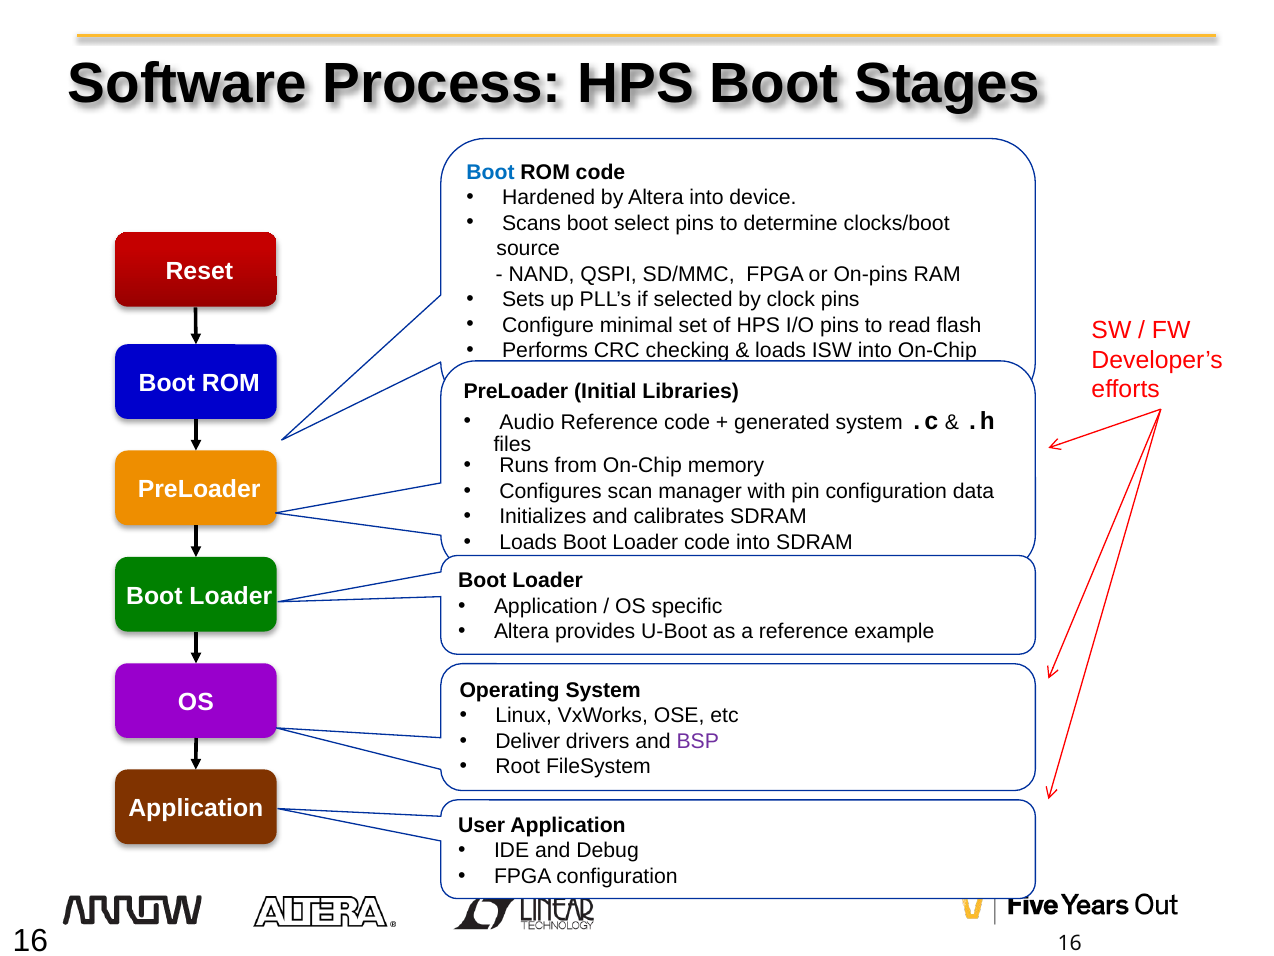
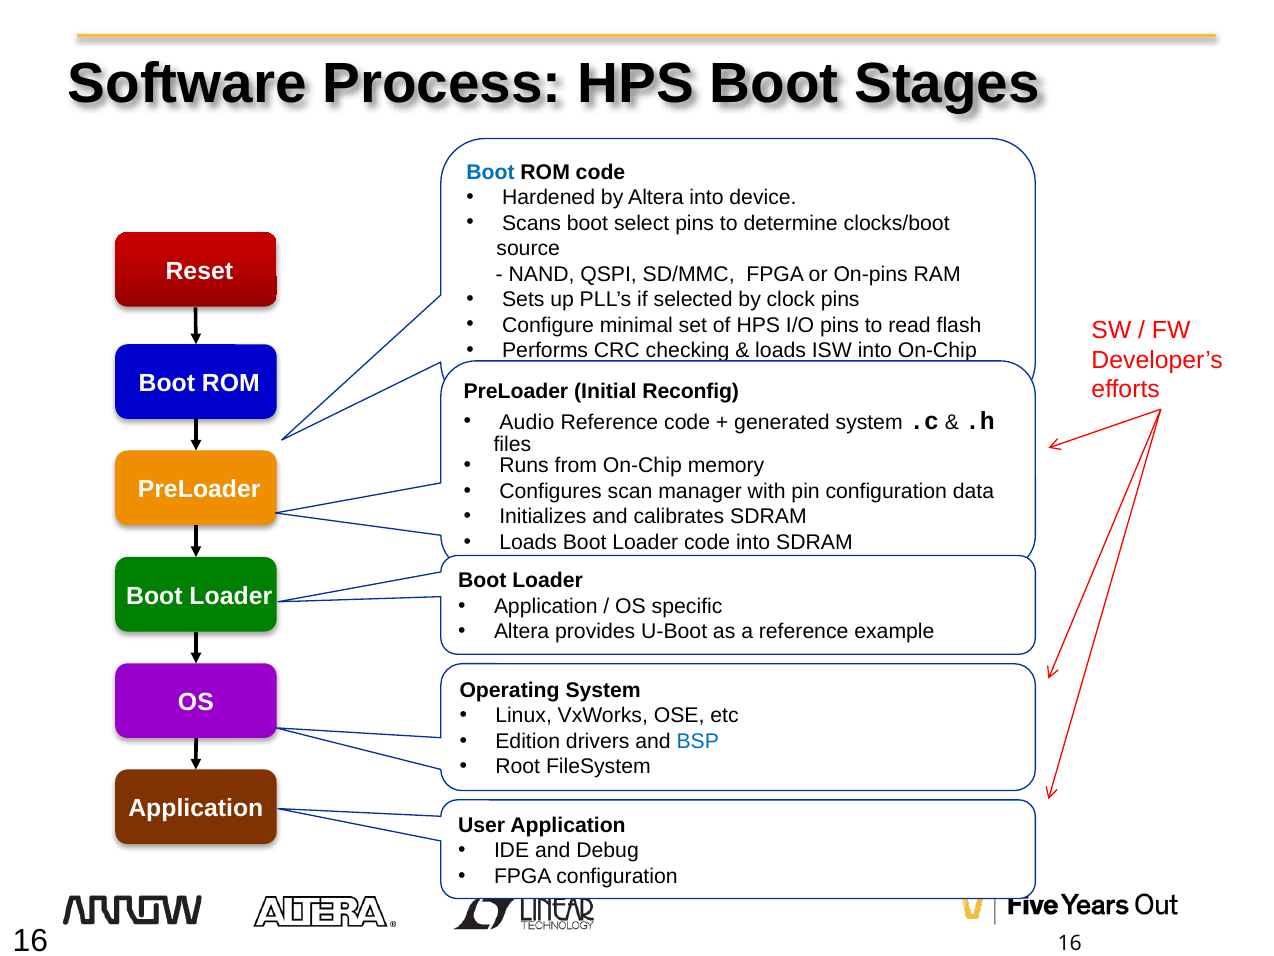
Libraries: Libraries -> Reconfig (691, 391)
Deliver: Deliver -> Edition (528, 741)
BSP colour: purple -> blue (698, 741)
